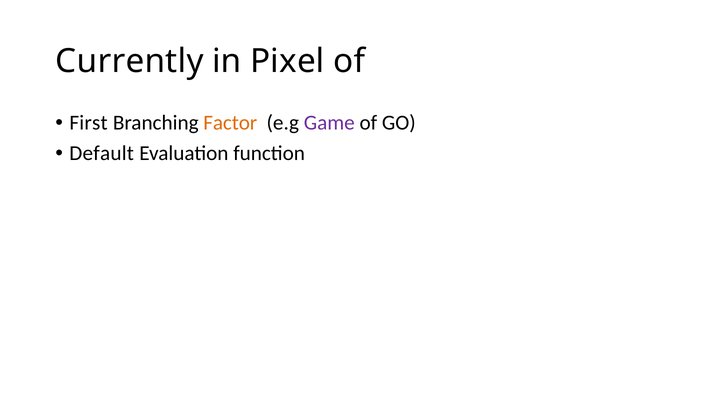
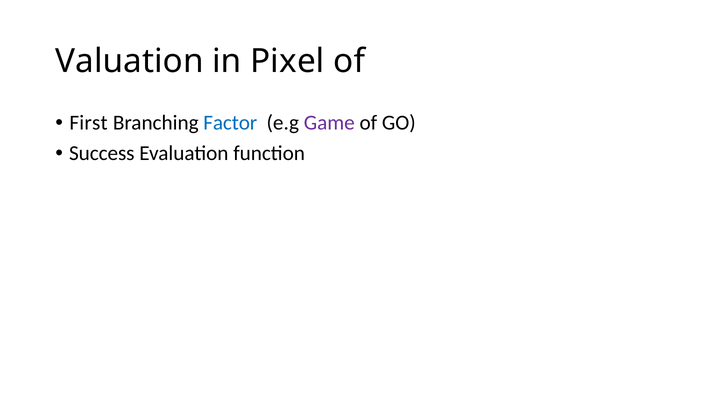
Currently: Currently -> Valuation (130, 61)
Factor colour: orange -> blue (230, 123)
Default: Default -> Success (102, 153)
